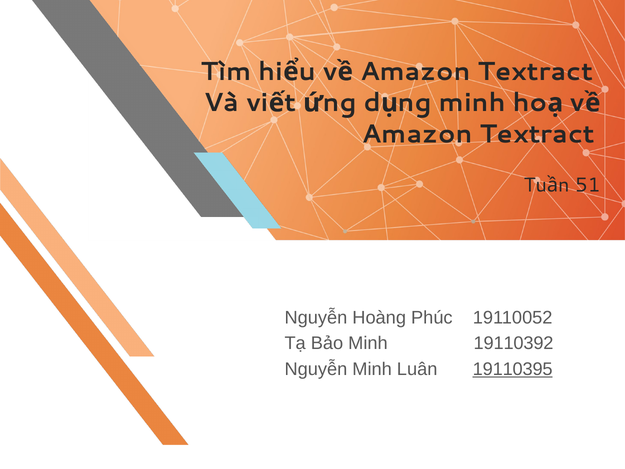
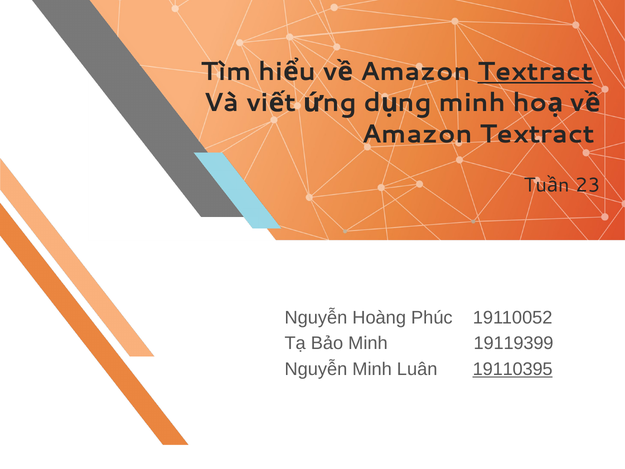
Textract underline: none -> present (535, 72)
51: 51 -> 23 (588, 185)
19110392: 19110392 -> 19119399 (514, 343)
